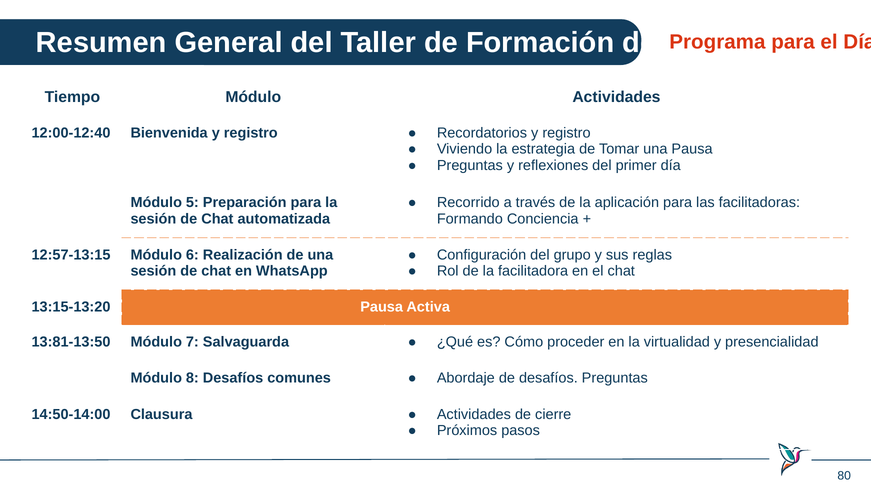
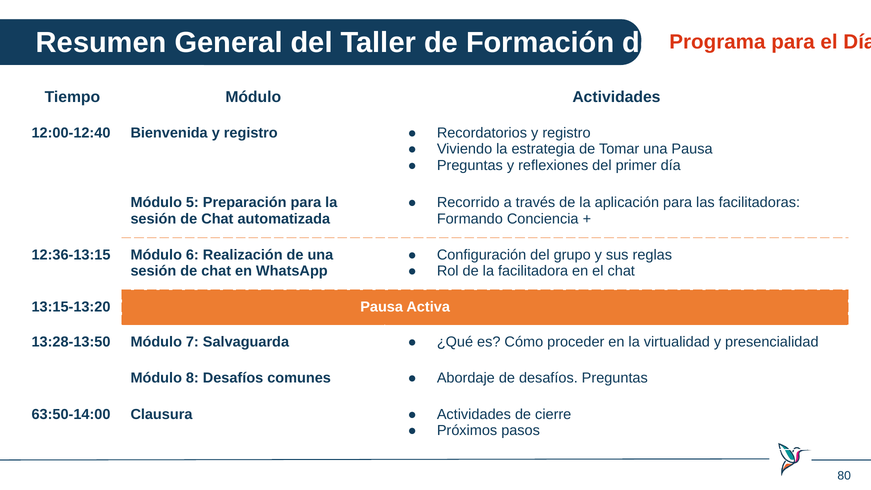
12:57-13:15: 12:57-13:15 -> 12:36-13:15 (71, 255)
13:81-13:50: 13:81-13:50 -> 13:28-13:50 (71, 342)
14:50-14:00: 14:50-14:00 -> 63:50-14:00 (71, 414)
